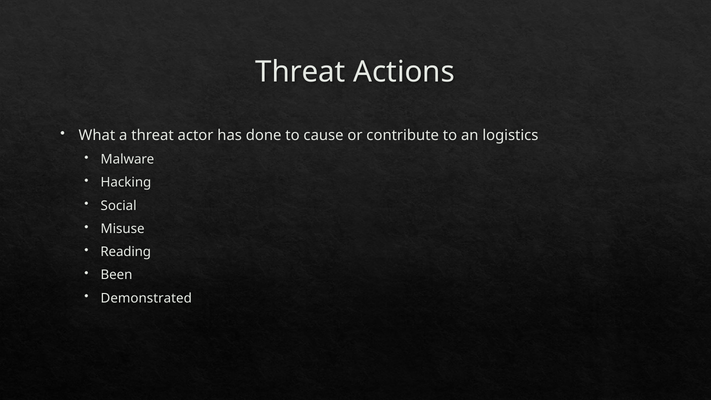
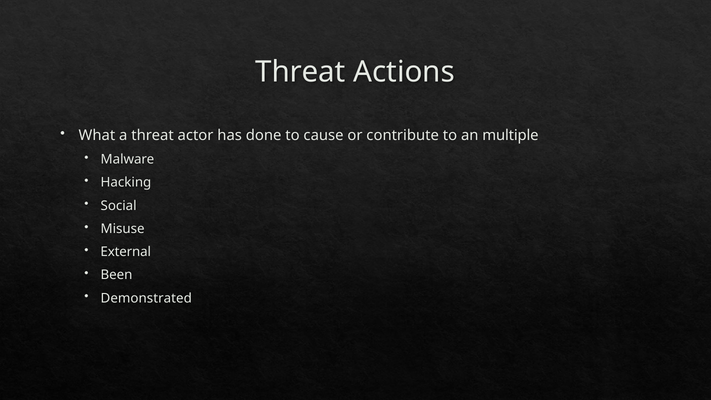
logistics: logistics -> multiple (510, 135)
Reading: Reading -> External (126, 252)
